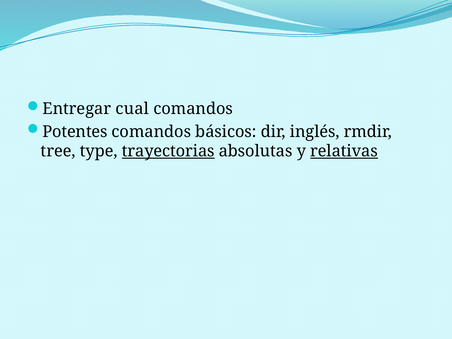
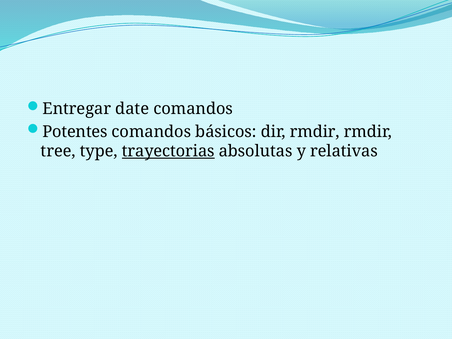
cual: cual -> date (132, 109)
dir inglés: inglés -> rmdir (315, 132)
relativas underline: present -> none (344, 151)
